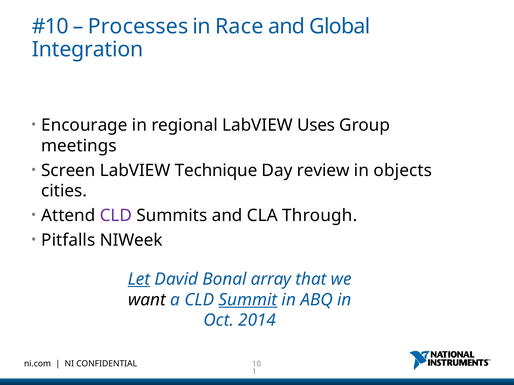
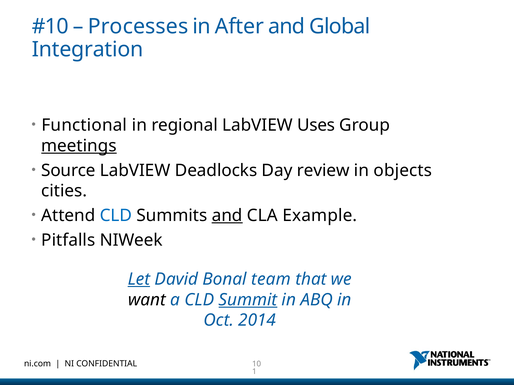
Race: Race -> After (239, 26)
Encourage: Encourage -> Functional (84, 125)
meetings underline: none -> present (79, 146)
Screen: Screen -> Source (68, 171)
Technique: Technique -> Deadlocks (216, 171)
CLD colour: purple -> blue (116, 216)
and underline: none -> present (227, 216)
Through: Through -> Example (320, 216)
array: array -> team (271, 280)
